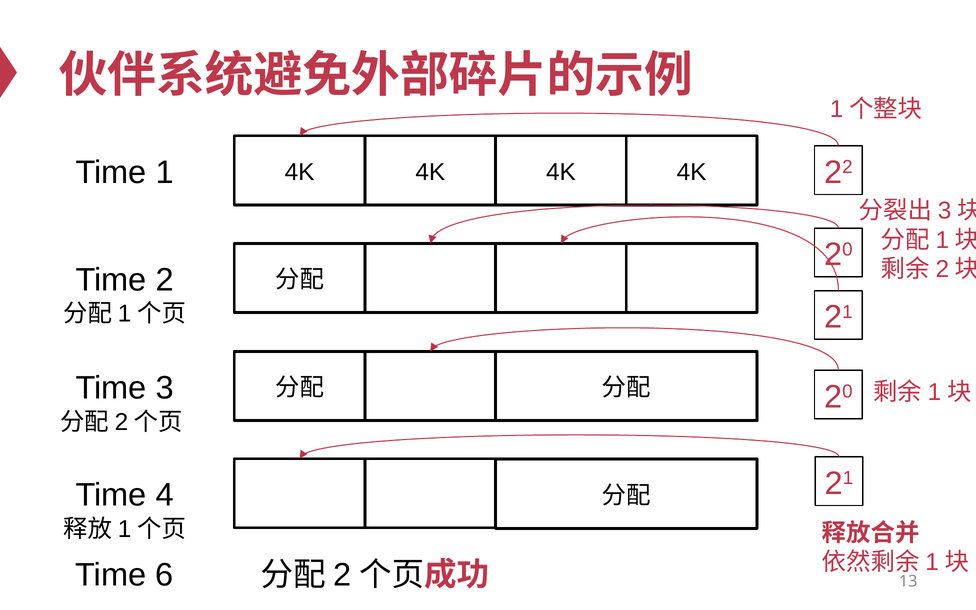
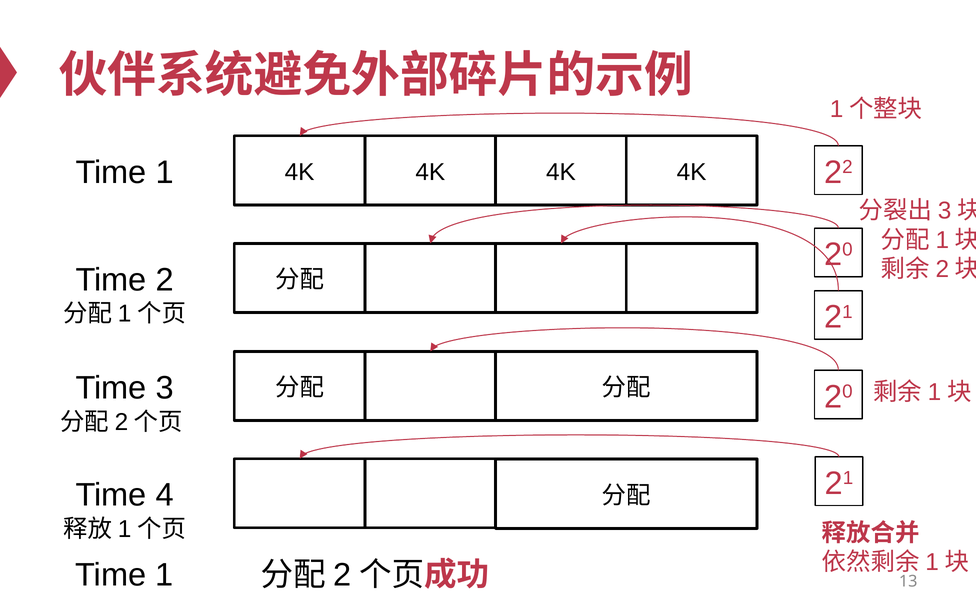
6: 6 -> 1 (164, 575)
